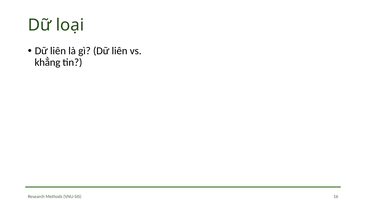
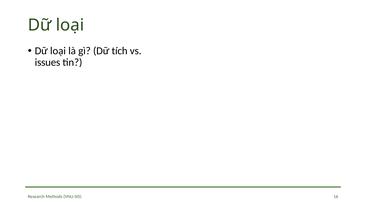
liên: liên -> loại (58, 51)
gì Dữ liên: liên -> tích (120, 51)
khẳng: khẳng -> issues (47, 62)
